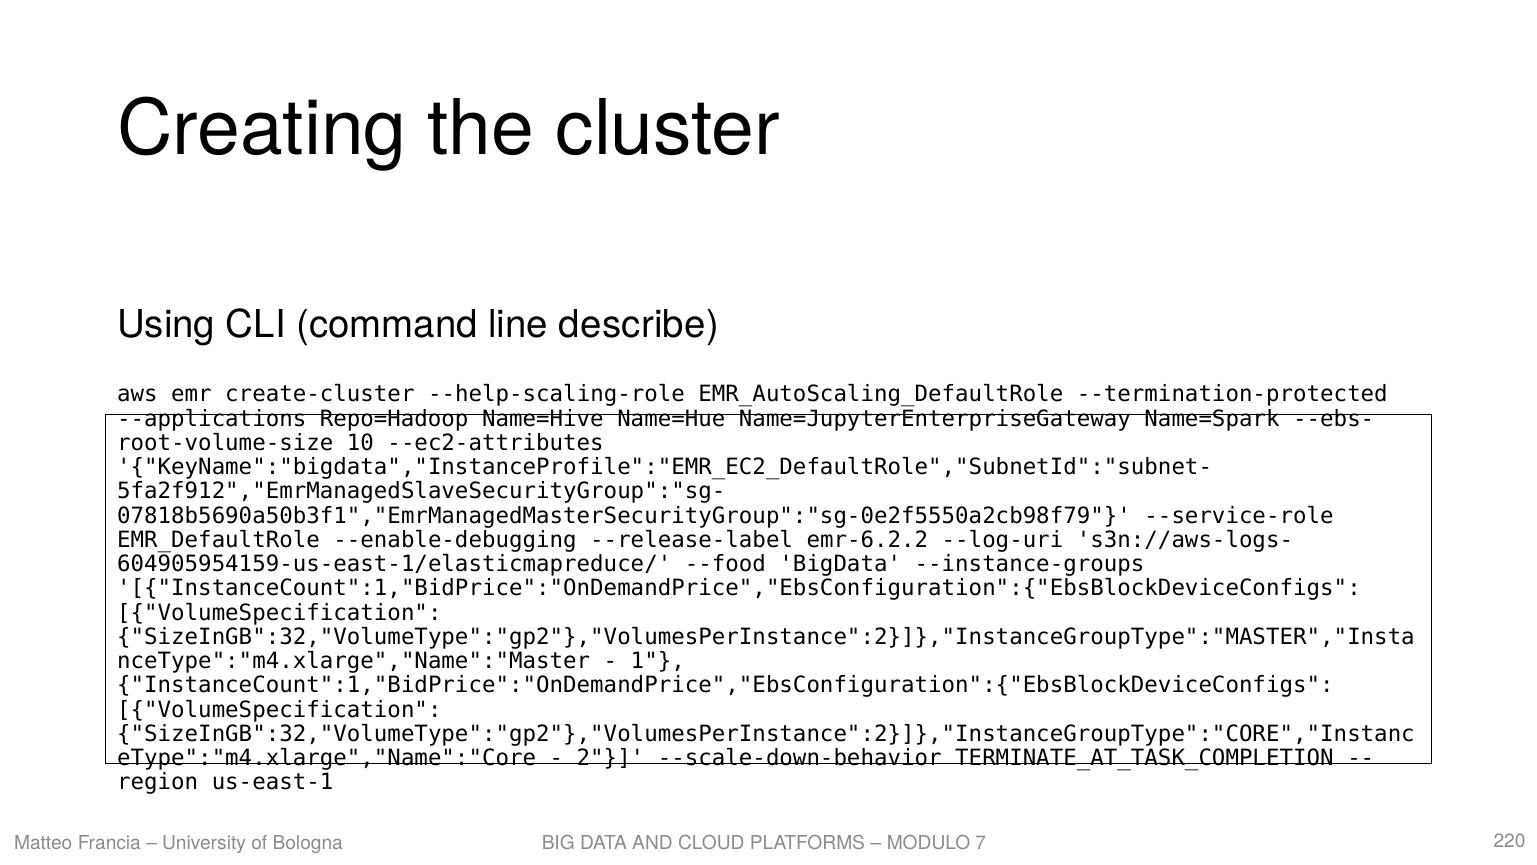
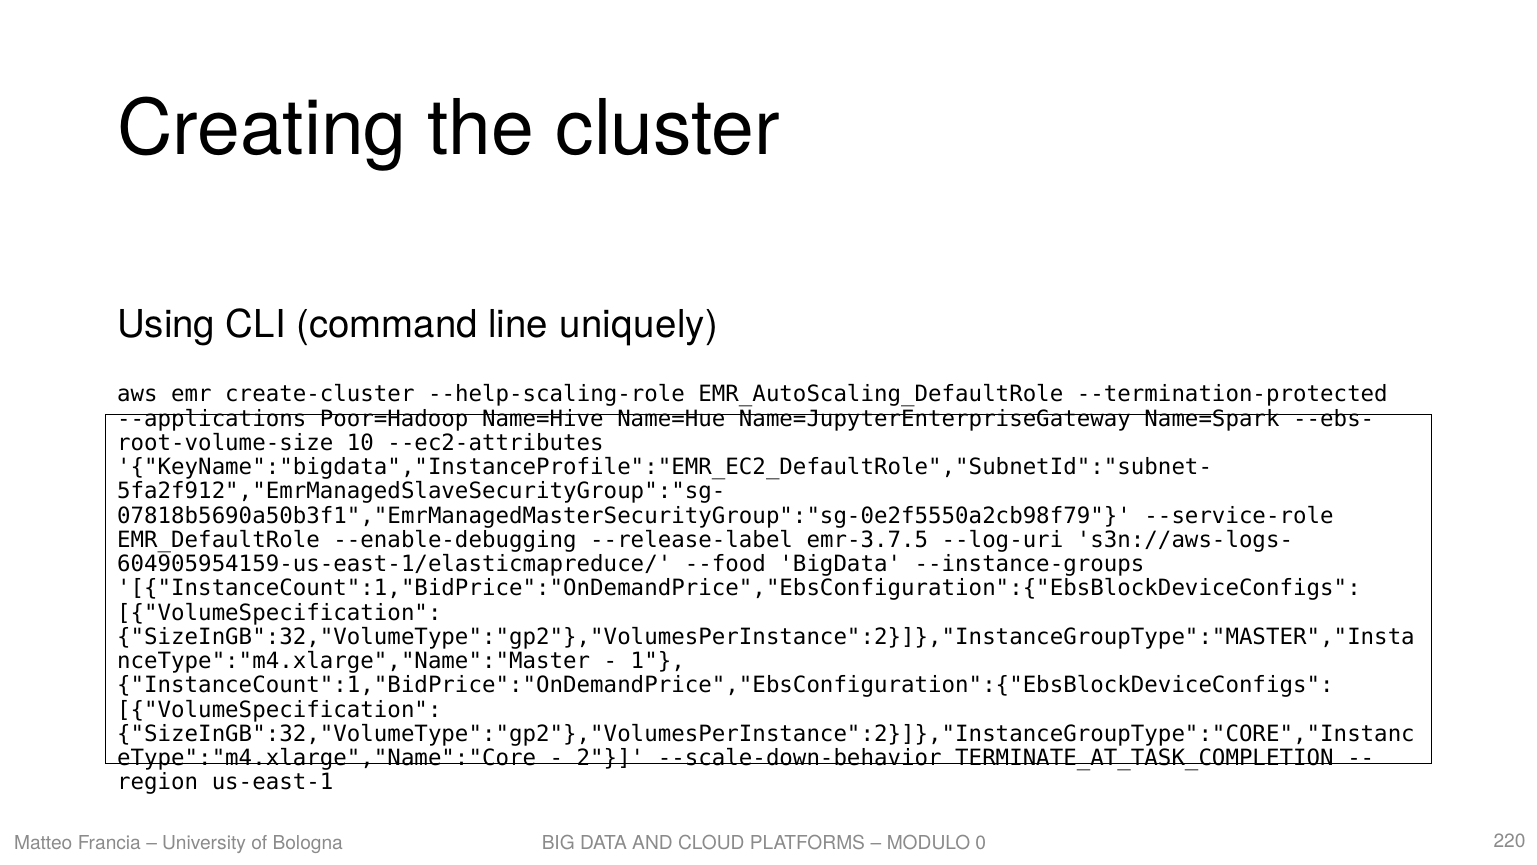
describe: describe -> uniquely (639, 324)
Repo=Hadoop: Repo=Hadoop -> Poor=Hadoop (394, 419)
emr-6.2.2: emr-6.2.2 -> emr-3.7.5 (867, 540)
7: 7 -> 0 (981, 843)
